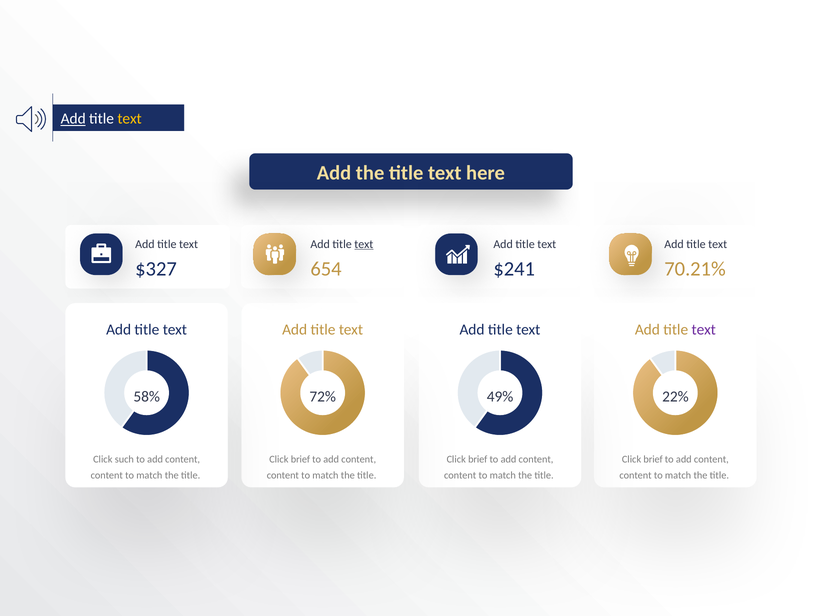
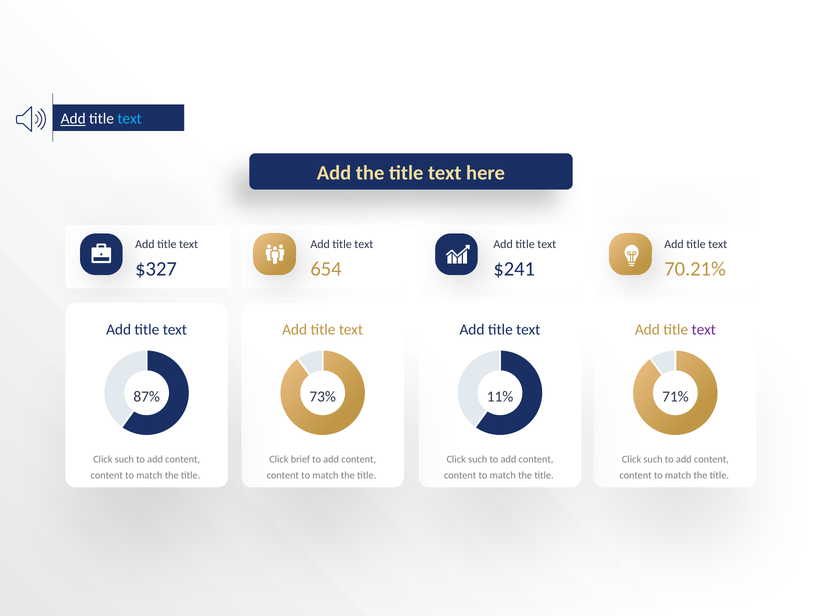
text colour: yellow -> light blue (130, 119)
text underline: present -> none (364, 244)
58%: 58% -> 87% (147, 397)
72%: 72% -> 73% (323, 397)
49%: 49% -> 11% (500, 397)
22%: 22% -> 71% (675, 397)
brief: brief -> such (478, 460)
brief: brief -> such (653, 460)
